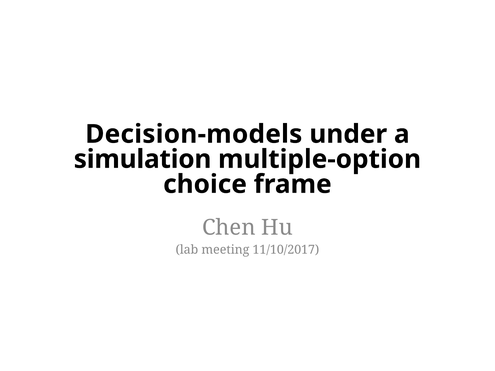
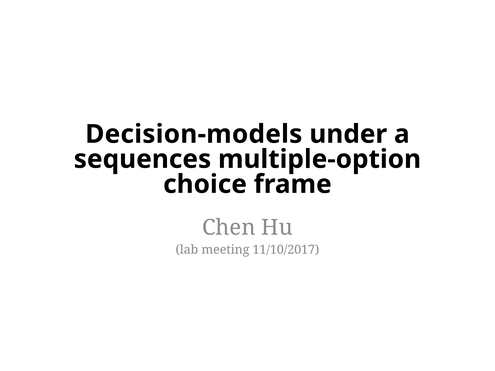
simulation: simulation -> sequences (142, 159)
